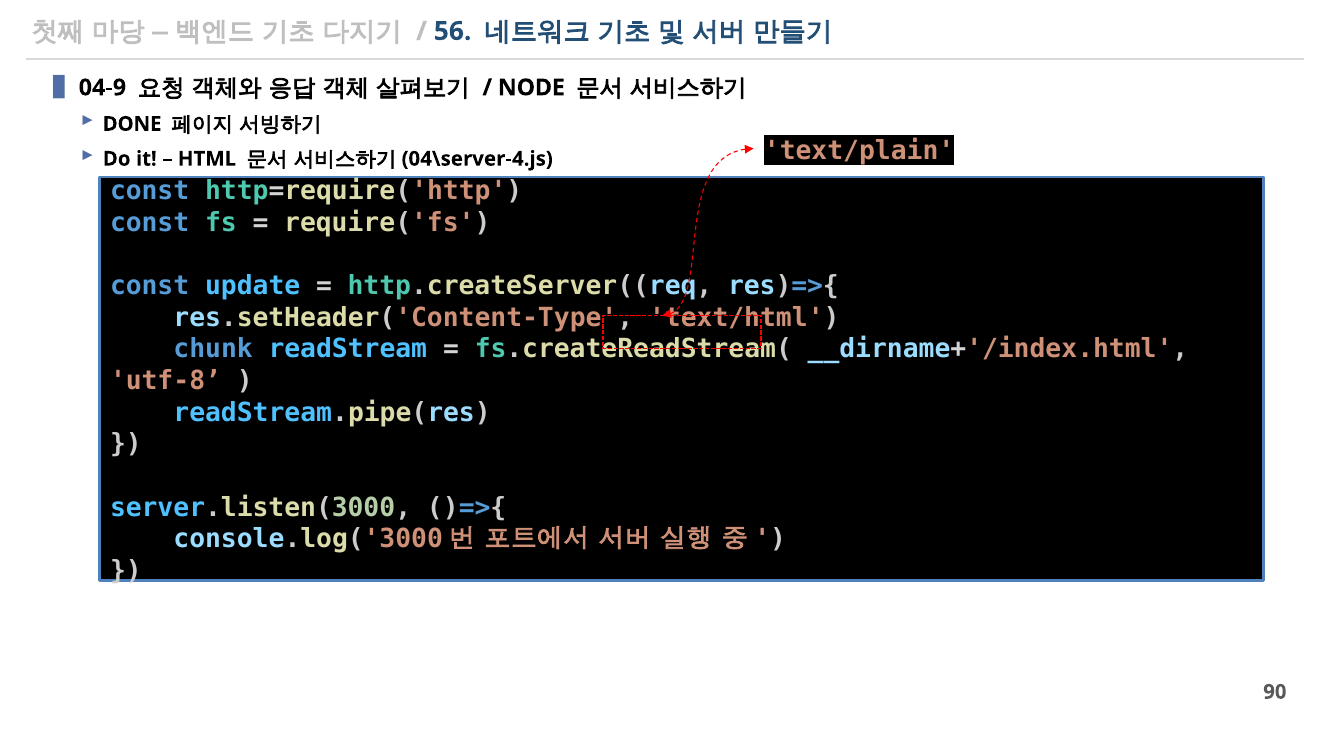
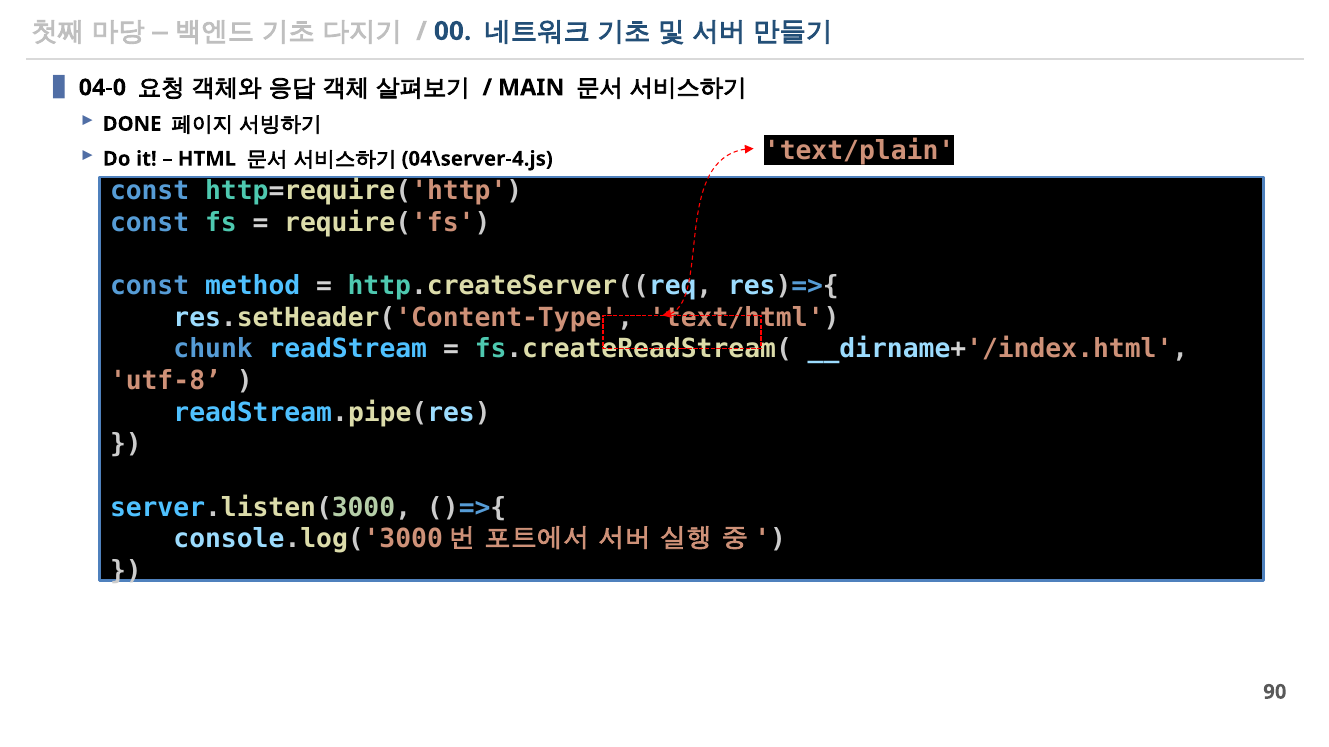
56: 56 -> 00 (453, 31)
04-9: 04-9 -> 04-0 (102, 88)
NODE: NODE -> MAIN (531, 88)
update: update -> method (253, 286)
